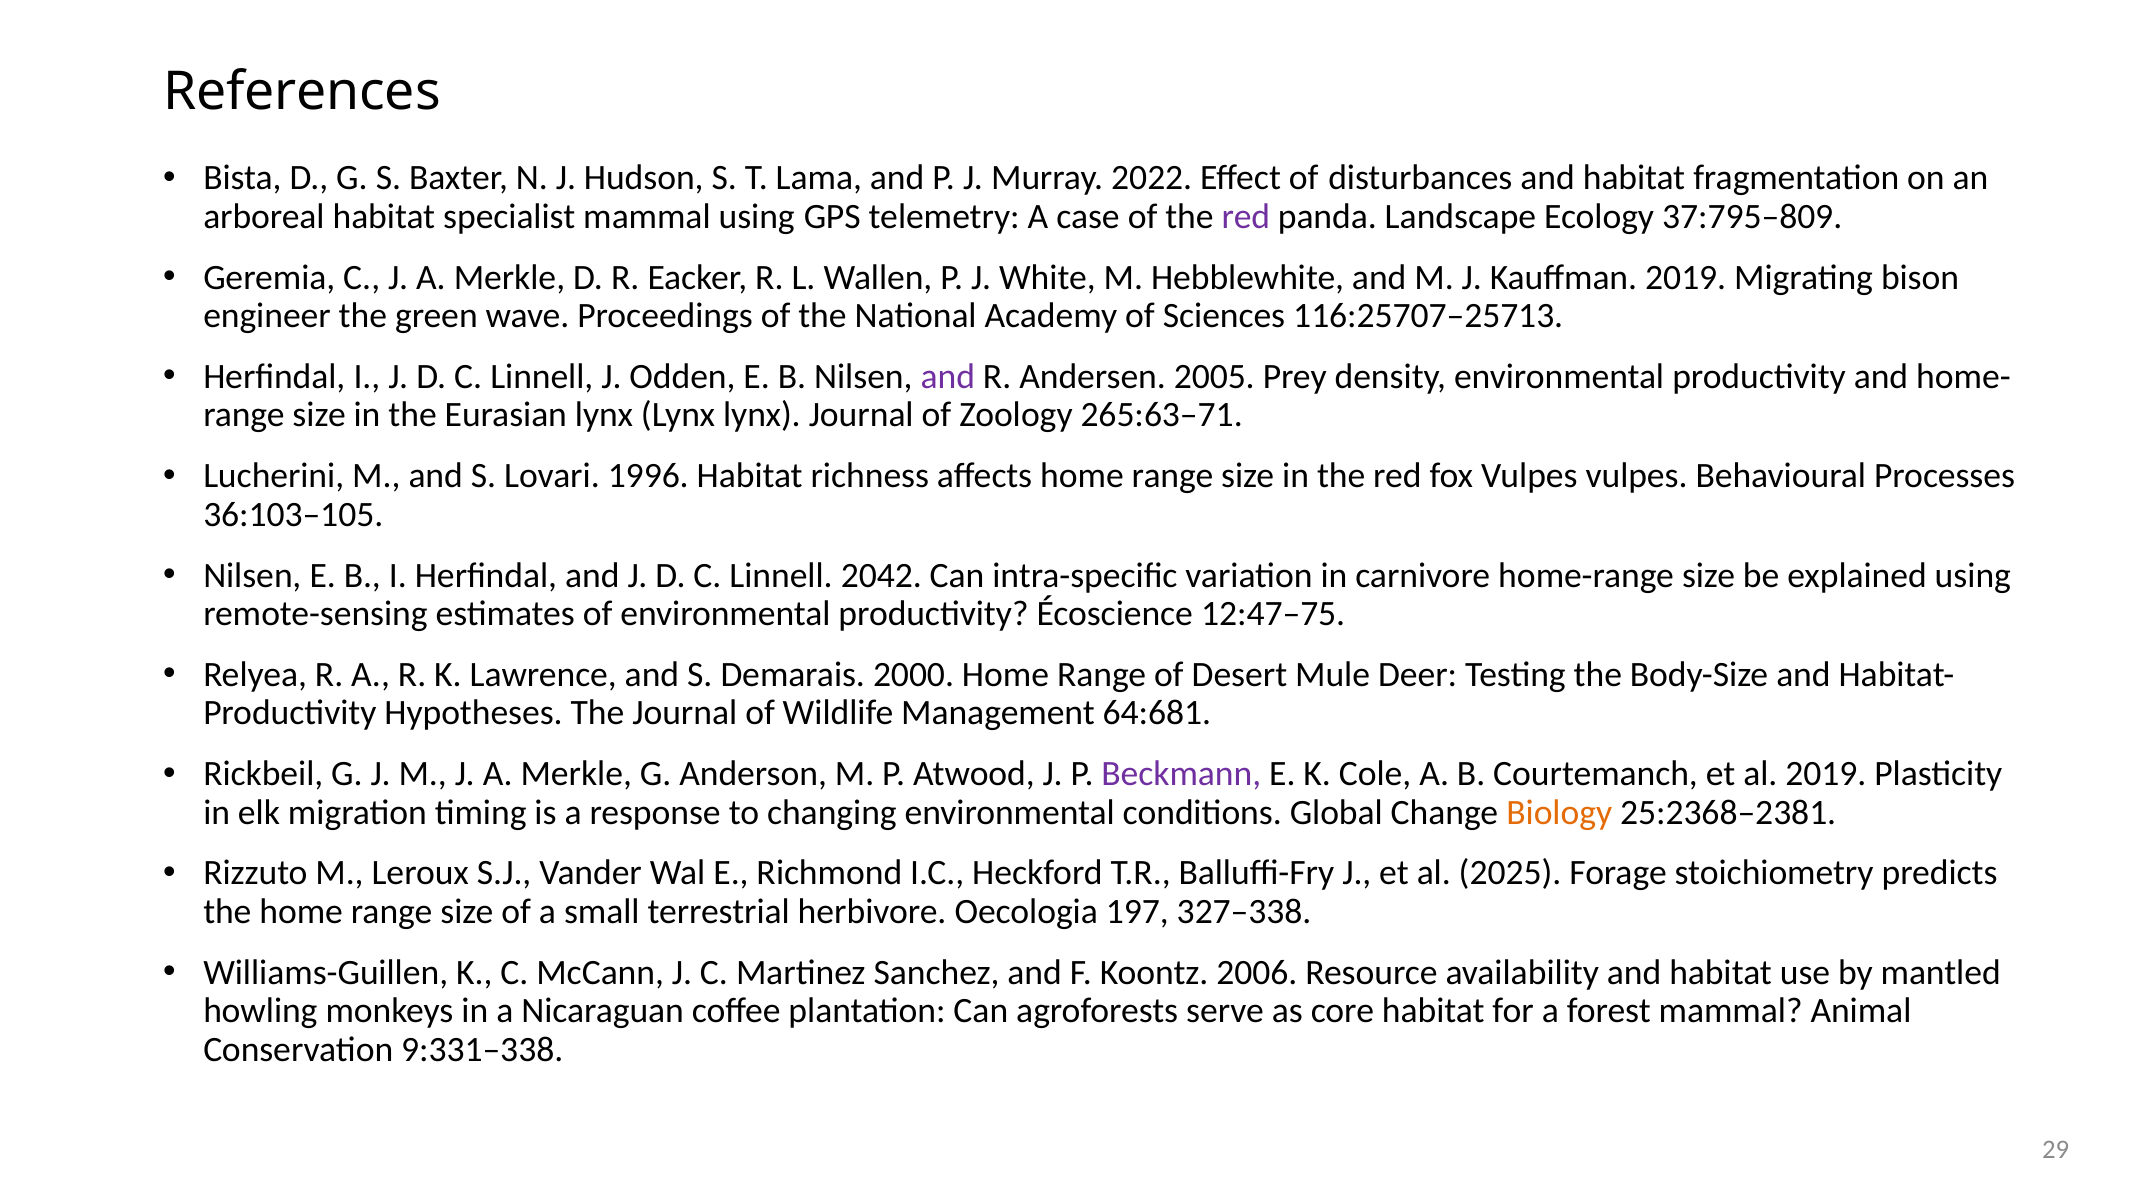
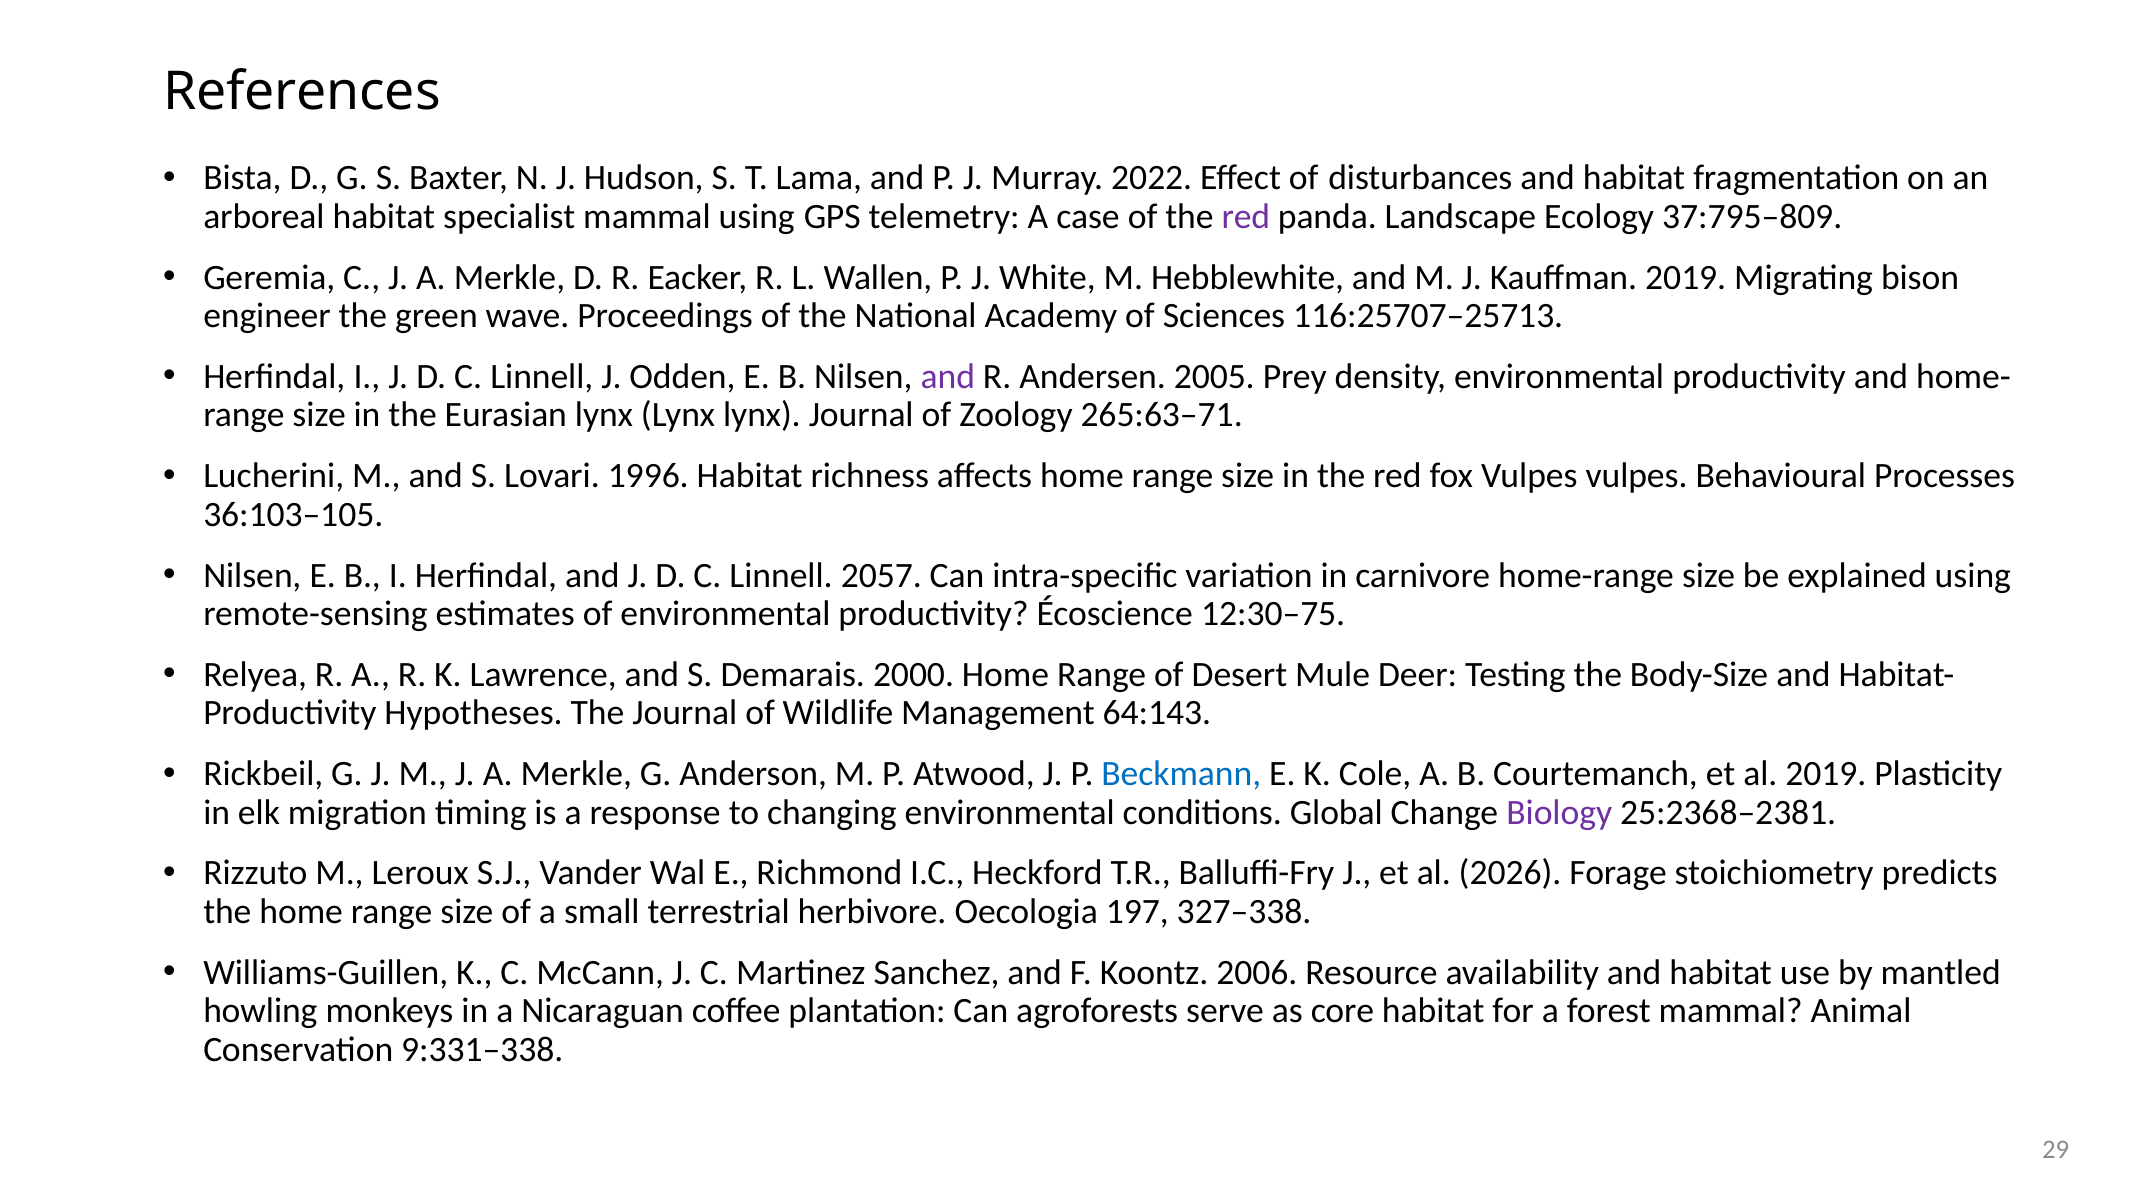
2042: 2042 -> 2057 (881, 575)
12:47–75: 12:47–75 -> 12:30–75 (1273, 614)
64:681: 64:681 -> 64:143 (1157, 713)
Beckmann colour: purple -> blue (1181, 774)
Biology colour: orange -> purple (1559, 812)
2025: 2025 -> 2026 (1510, 873)
